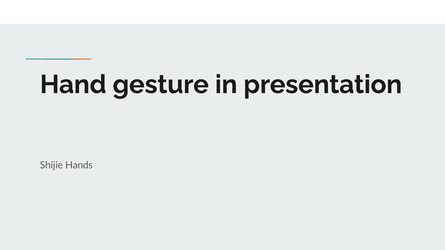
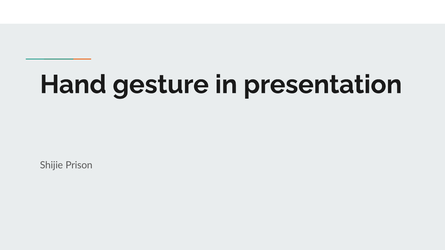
Hands: Hands -> Prison (79, 165)
